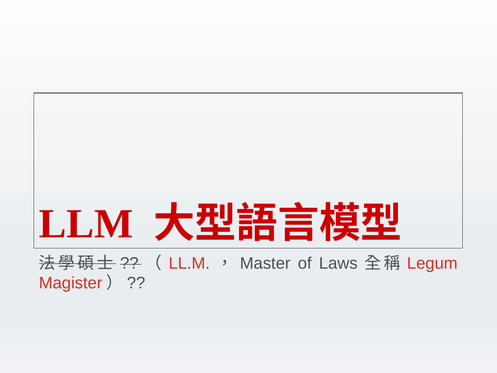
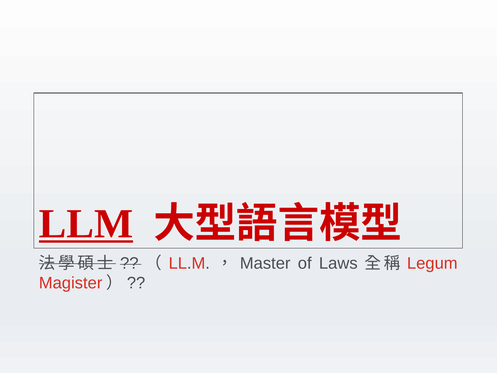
LLM underline: none -> present (86, 224)
